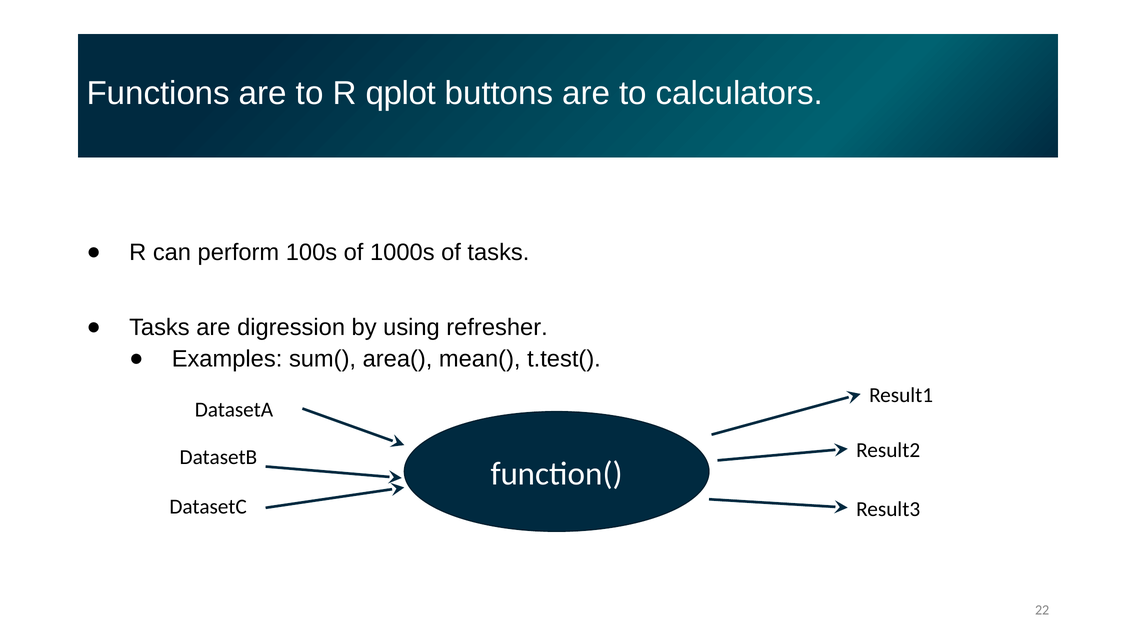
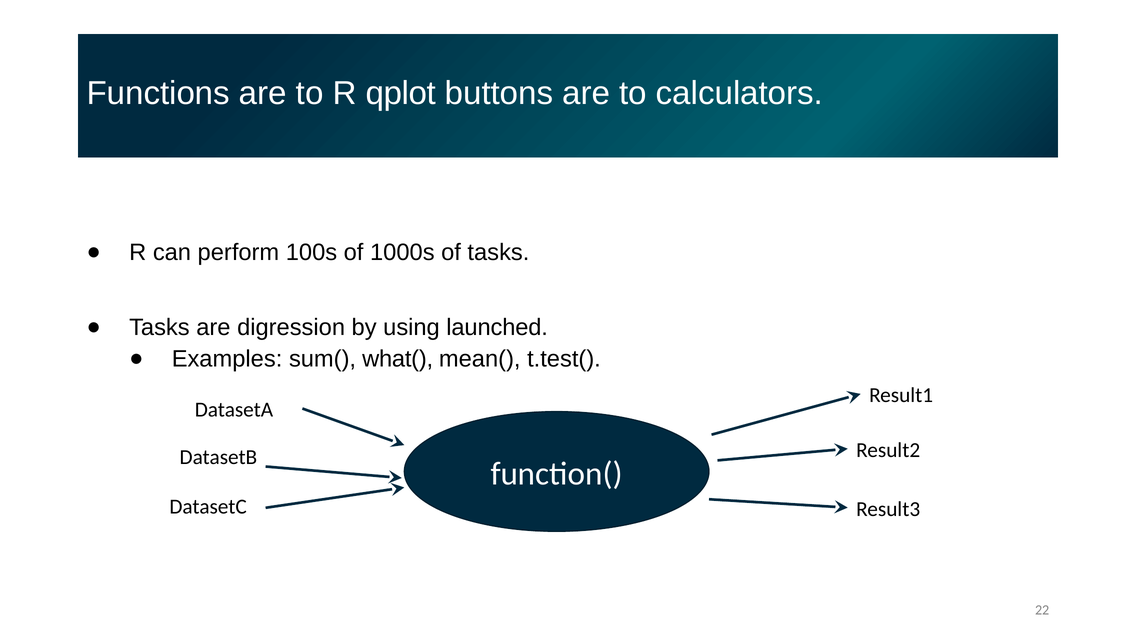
refresher: refresher -> launched (497, 327)
area(: area( -> what( (398, 359)
